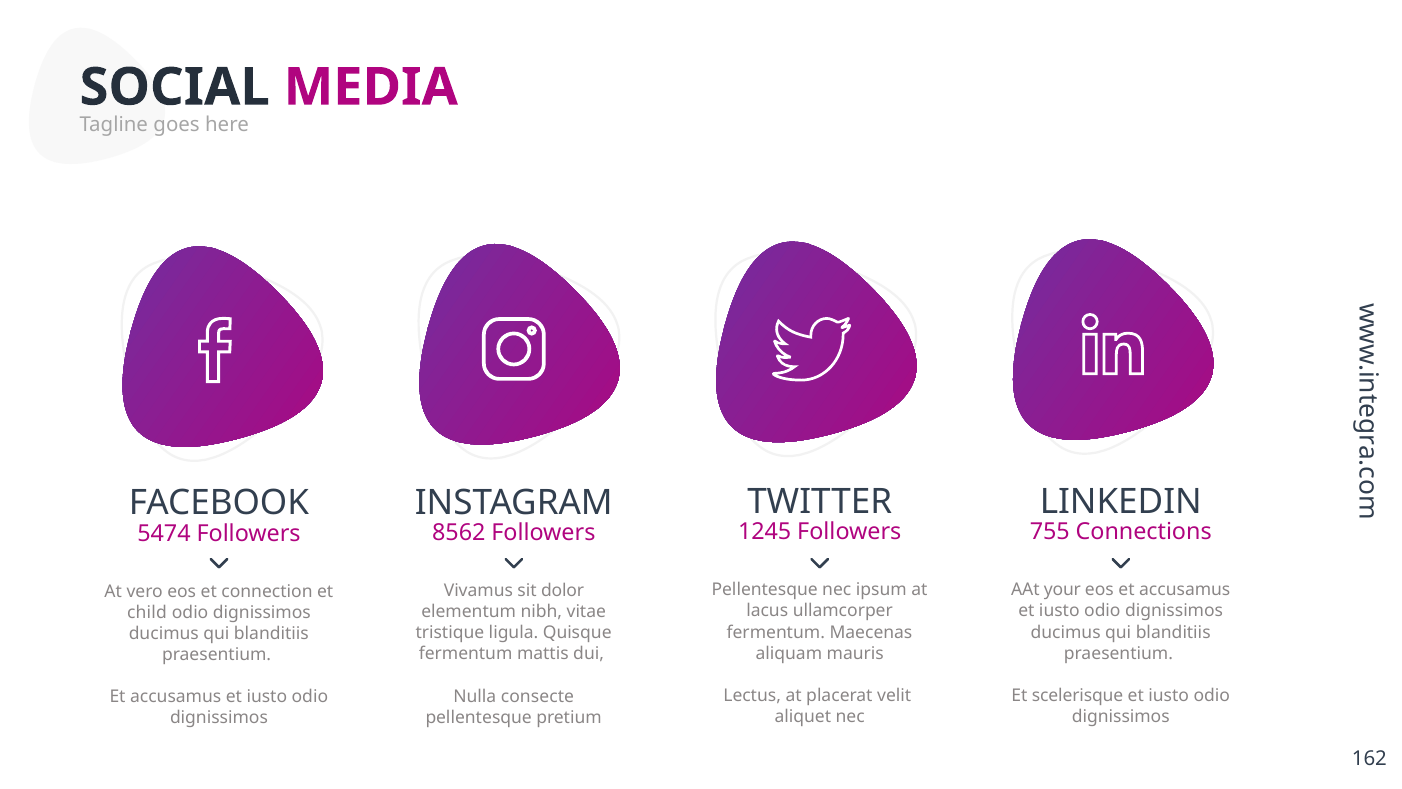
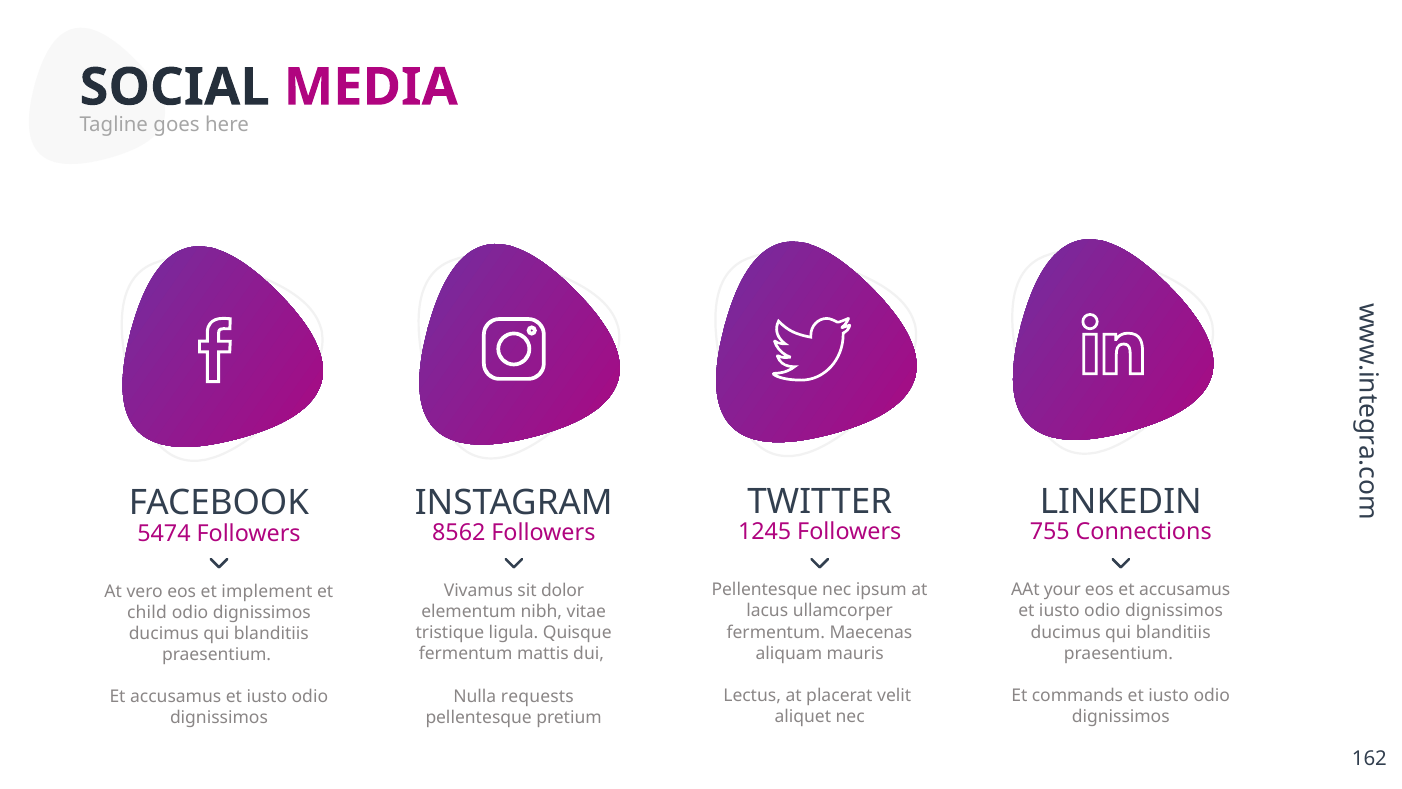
connection: connection -> implement (267, 592)
scelerisque: scelerisque -> commands (1078, 695)
consecte: consecte -> requests (537, 696)
